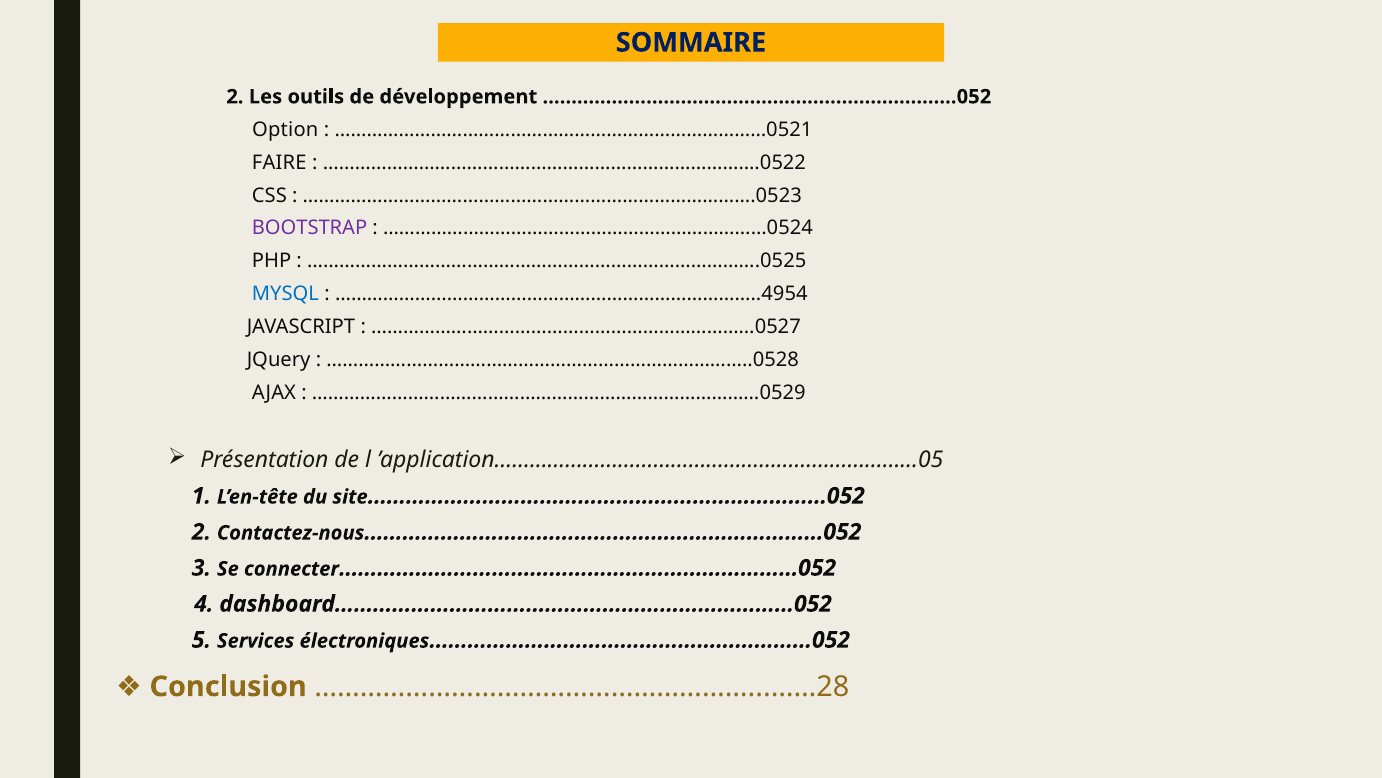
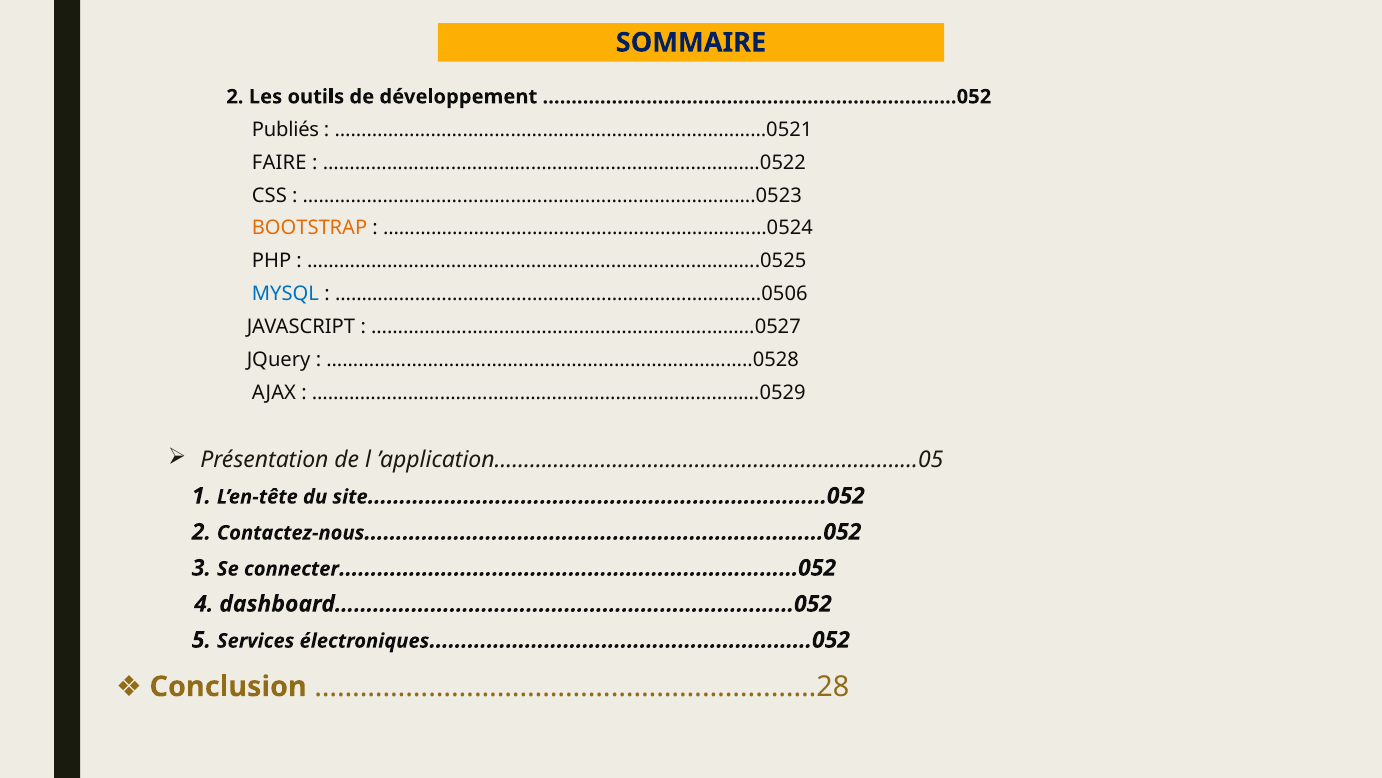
Option: Option -> Publiés (285, 130)
BOOTSTRAP colour: purple -> orange (310, 228)
……………………………………………………………………..4954: ……………………………………………………………………..4954 -> ……………………………………………………………………..0506 (571, 294)
